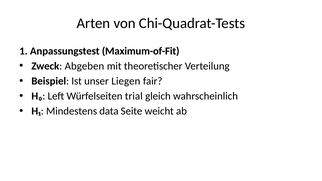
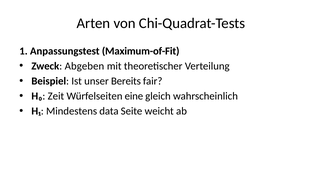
Liegen: Liegen -> Bereits (126, 81)
Left: Left -> Zeit (56, 96)
trial: trial -> eine (134, 96)
